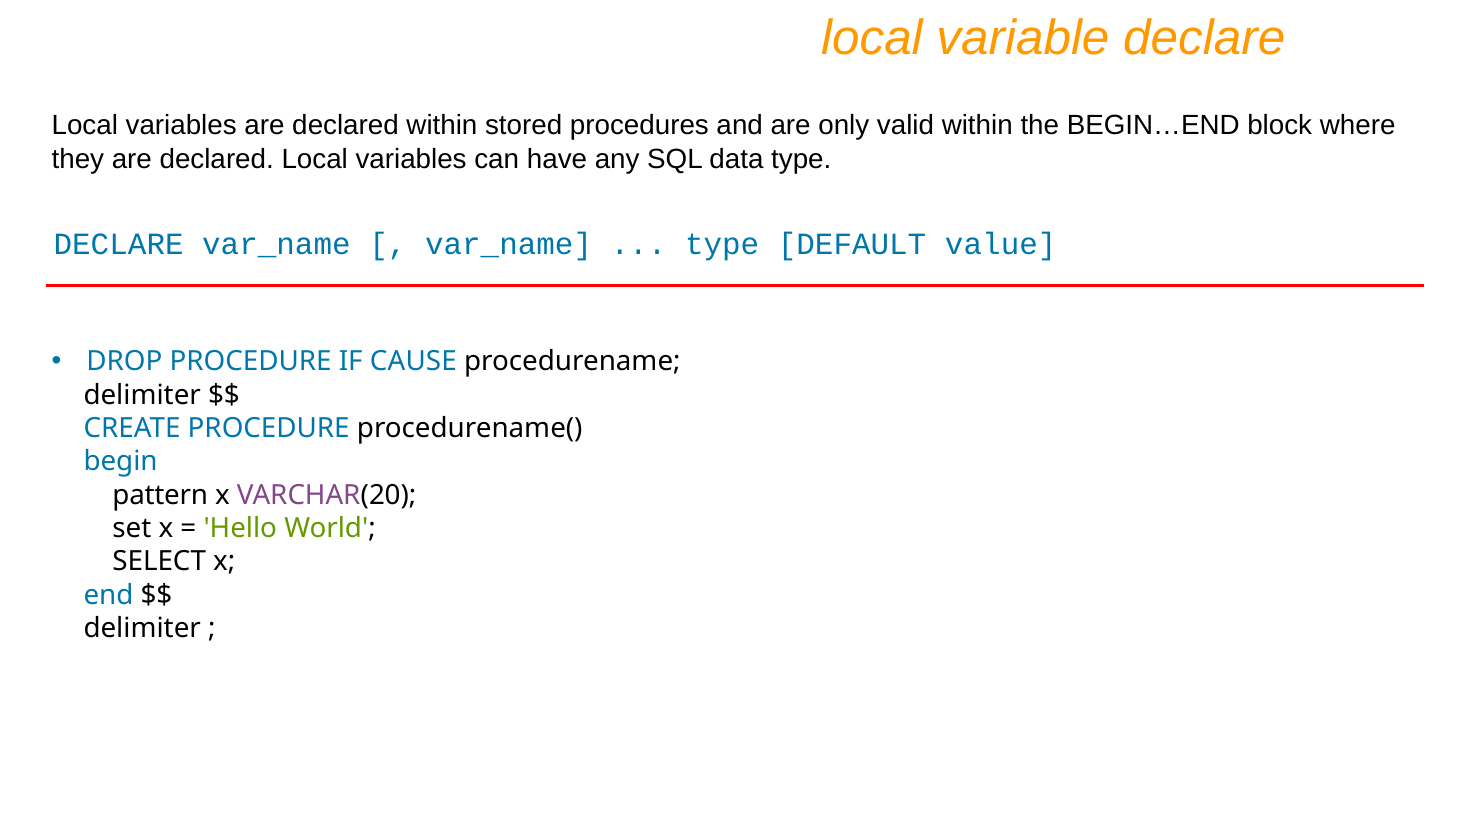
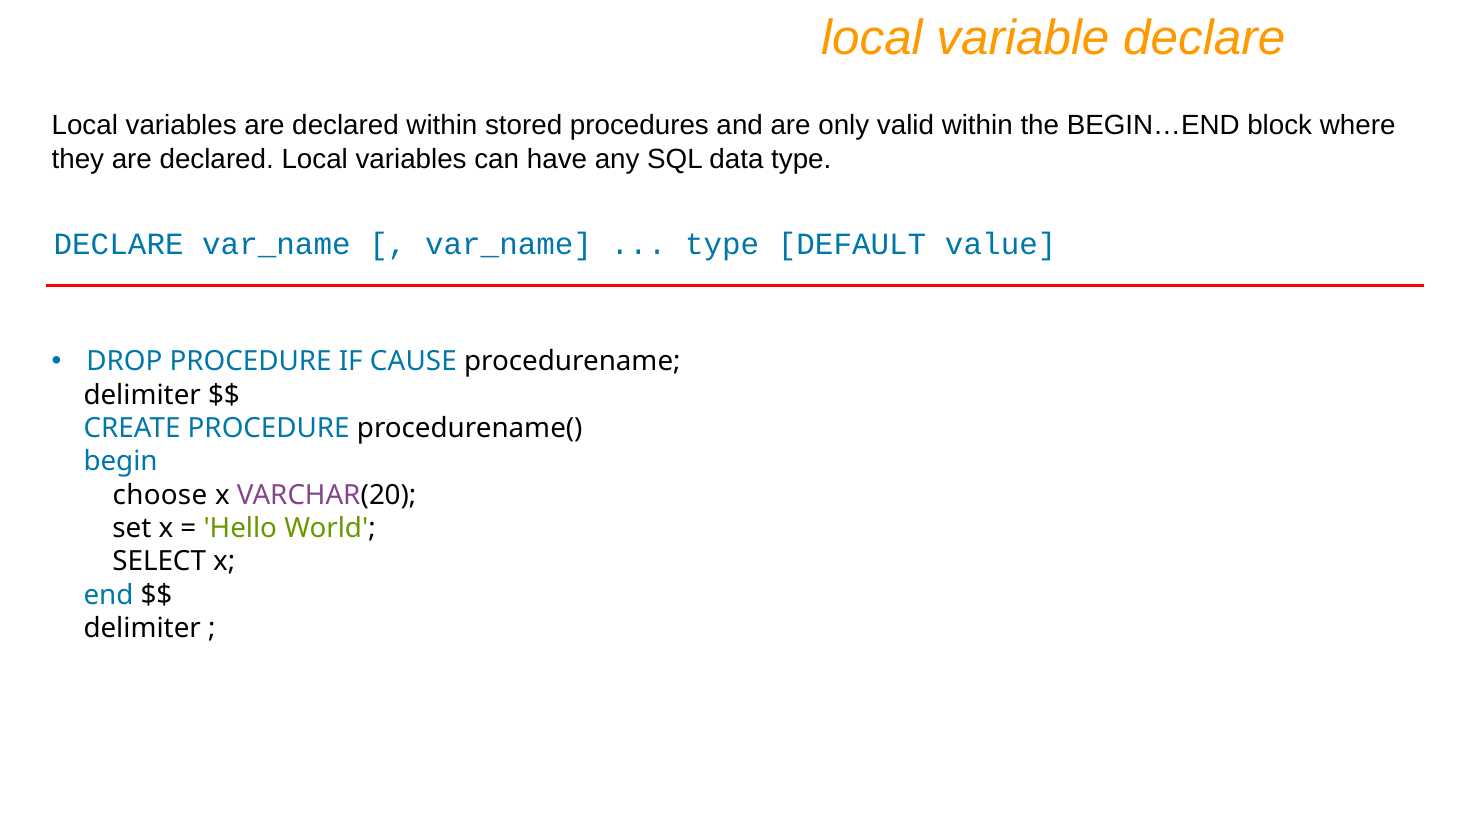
pattern: pattern -> choose (160, 495)
